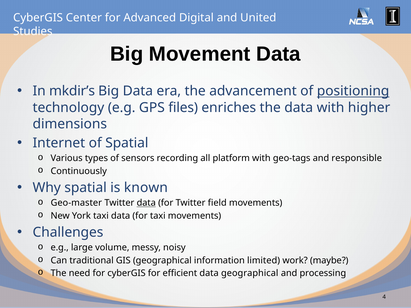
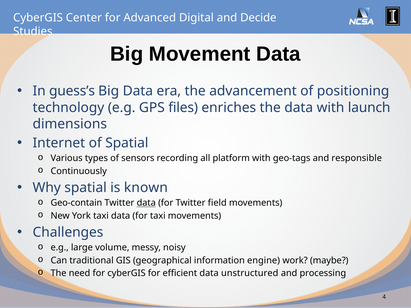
United: United -> Decide (258, 18)
mkdir’s: mkdir’s -> guess’s (72, 91)
positioning underline: present -> none (353, 91)
higher: higher -> launch (369, 108)
Geo-master: Geo-master -> Geo-contain (76, 203)
limited: limited -> engine (264, 261)
data geographical: geographical -> unstructured (250, 273)
